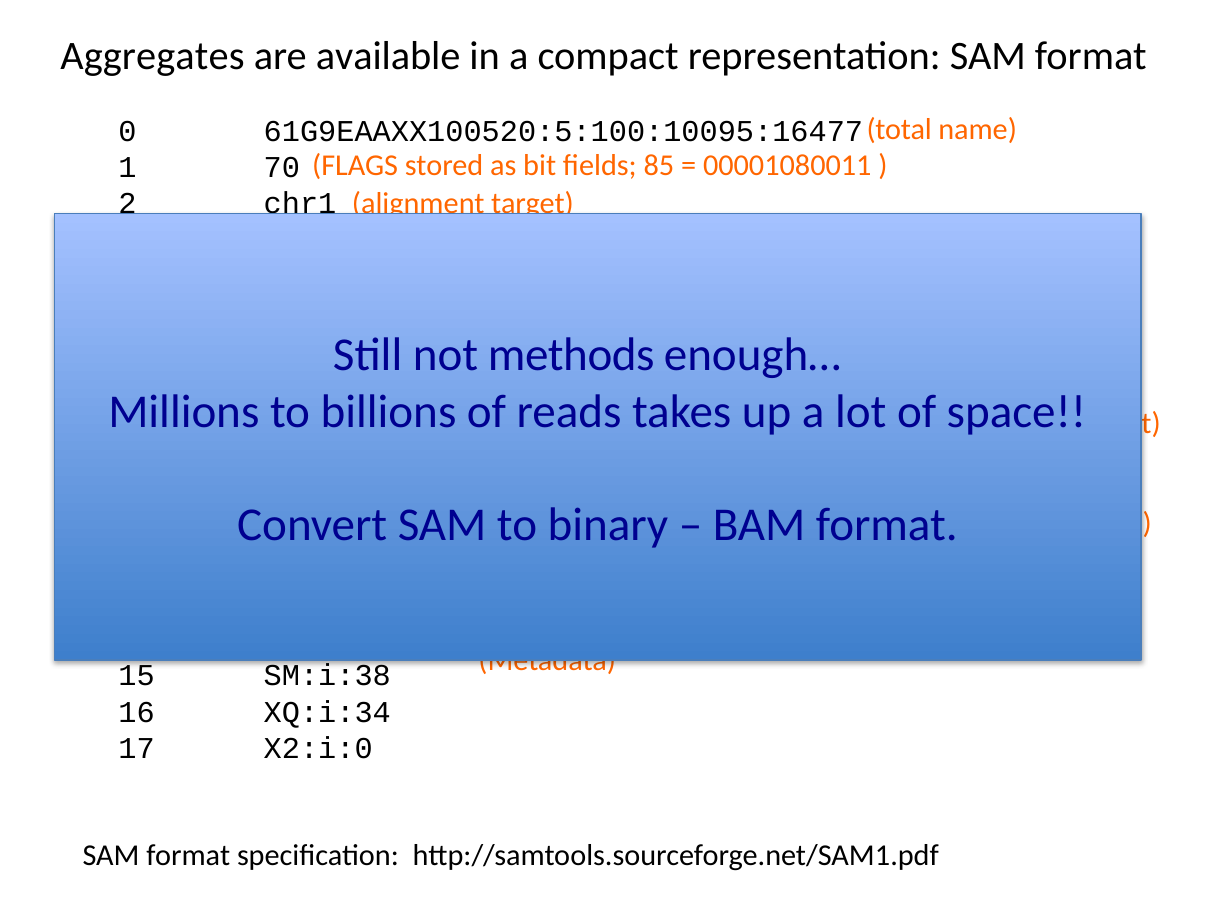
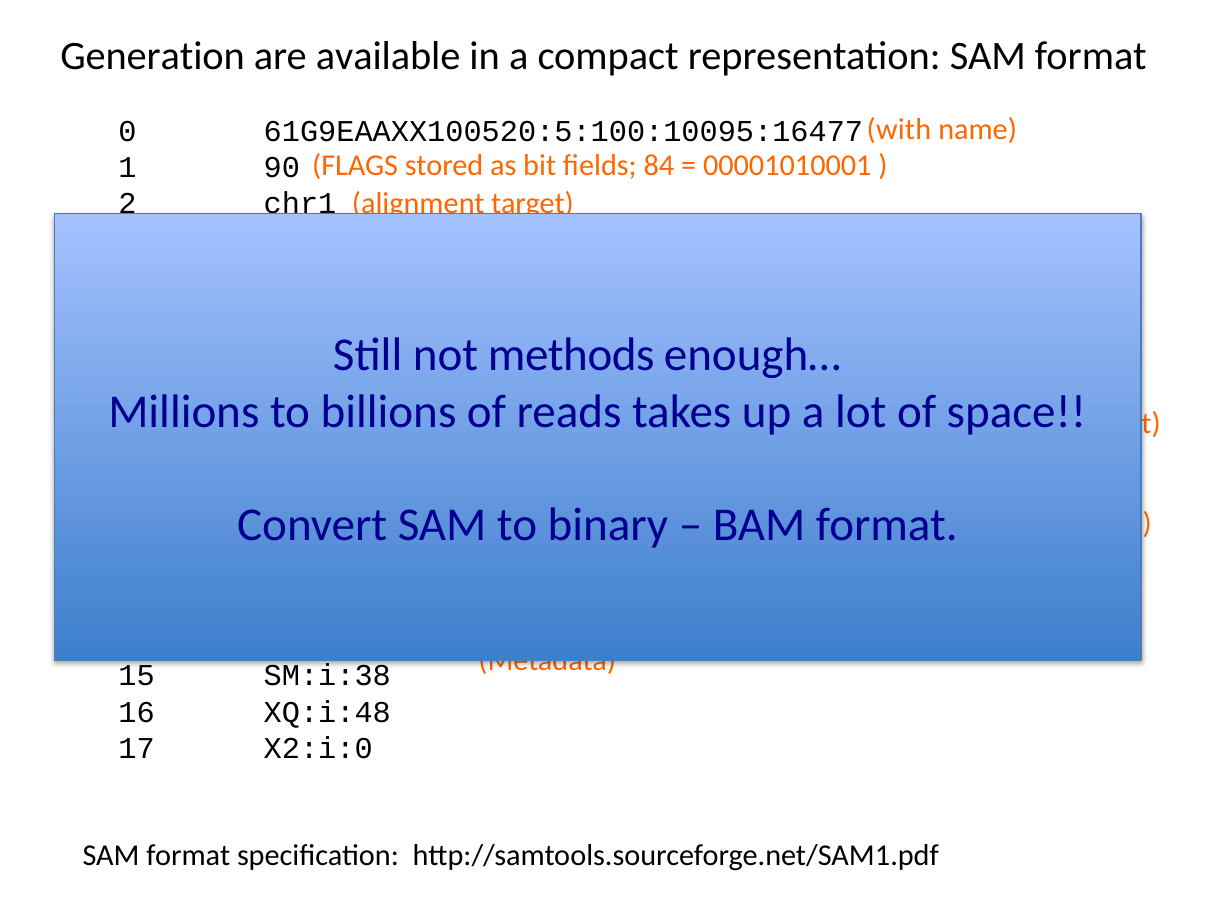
Aggregates: Aggregates -> Generation (153, 56)
total: total -> with (899, 129)
85: 85 -> 84 (659, 166)
00001080011: 00001080011 -> 00001010001 (787, 166)
70: 70 -> 90 (282, 167)
XQ:i:34: XQ:i:34 -> XQ:i:48 (327, 712)
